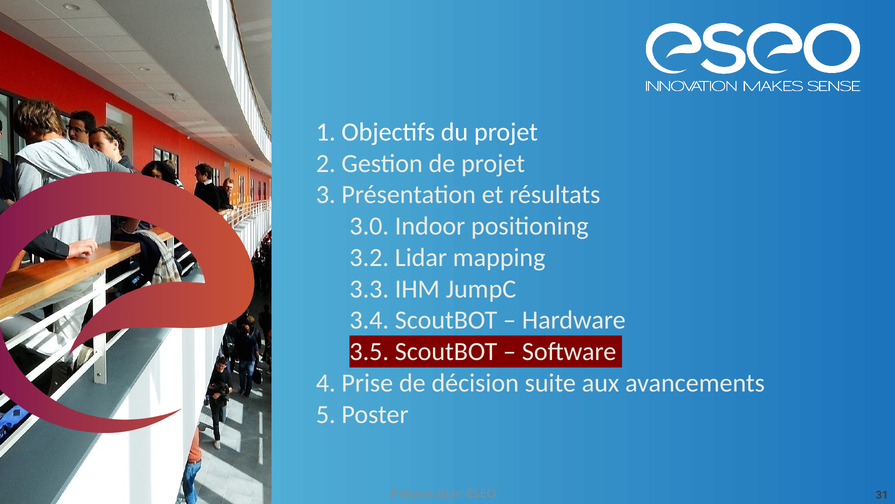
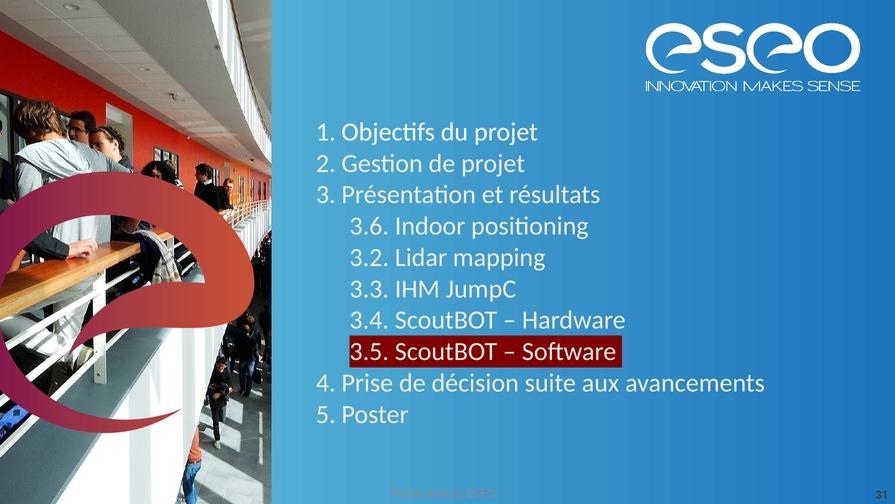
3.0: 3.0 -> 3.6 (369, 226)
